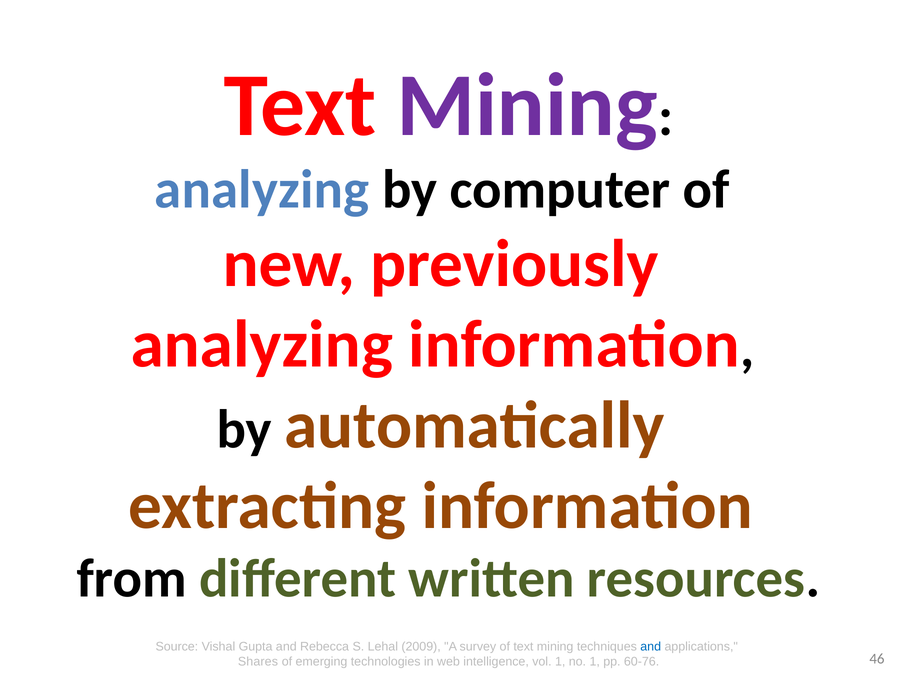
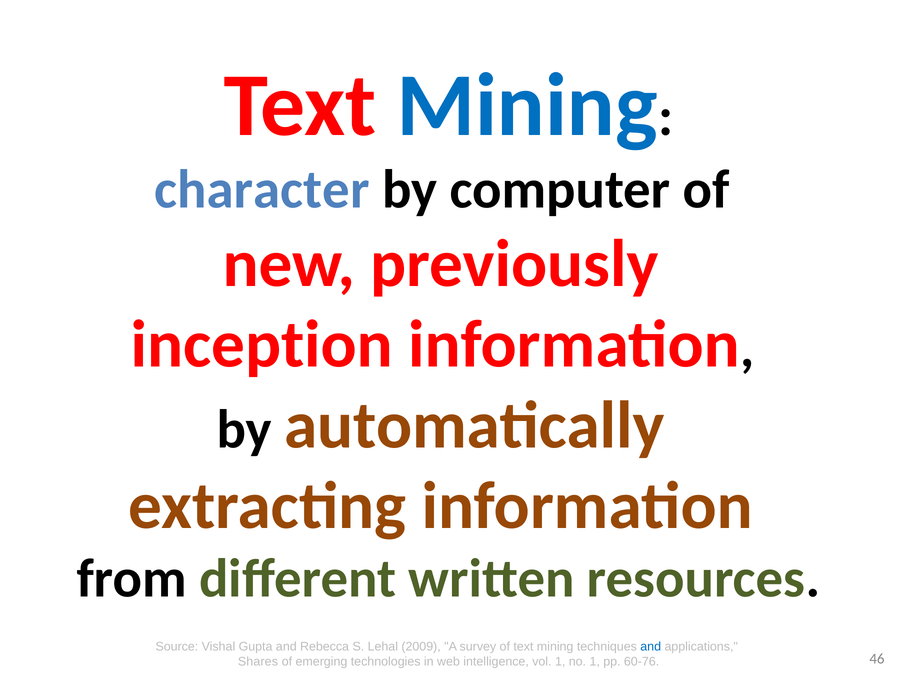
Mining colour: purple -> blue (527, 106)
analyzing: analyzing -> character (262, 190)
analyzing: analyzing -> inception (262, 345)
